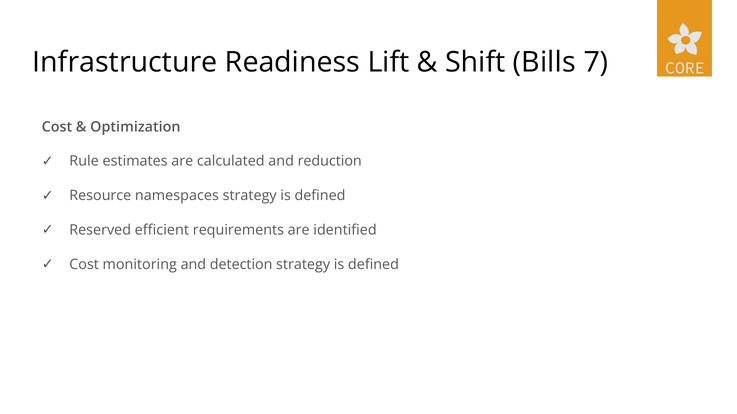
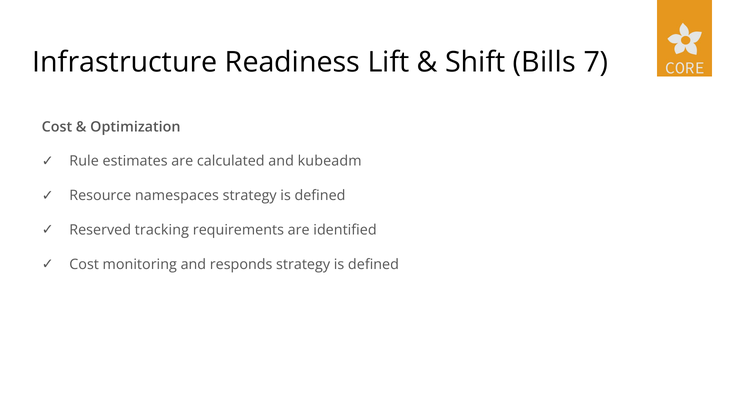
reduction: reduction -> kubeadm (330, 161)
efficient: efficient -> tracking (162, 230)
detection: detection -> responds (241, 265)
